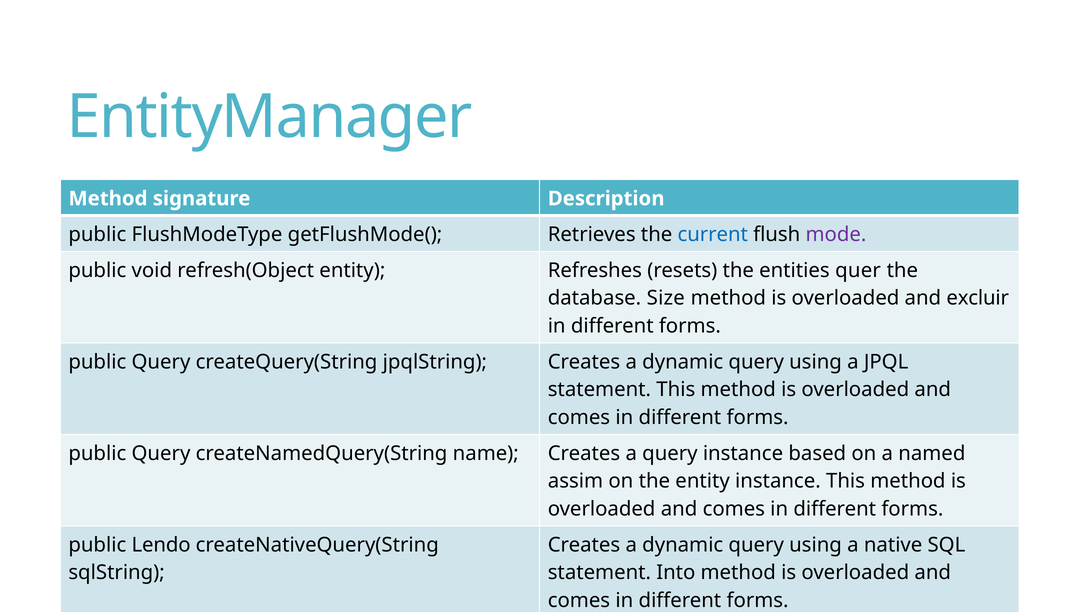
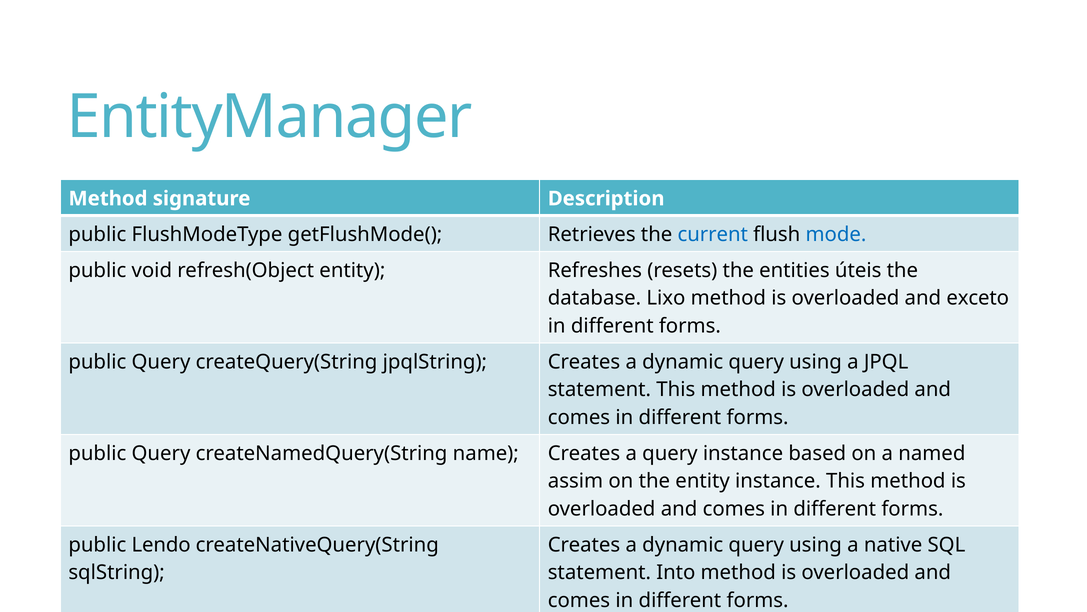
mode colour: purple -> blue (836, 234)
quer: quer -> úteis (858, 270)
Size: Size -> Lixo (666, 298)
excluir: excluir -> exceto (978, 298)
